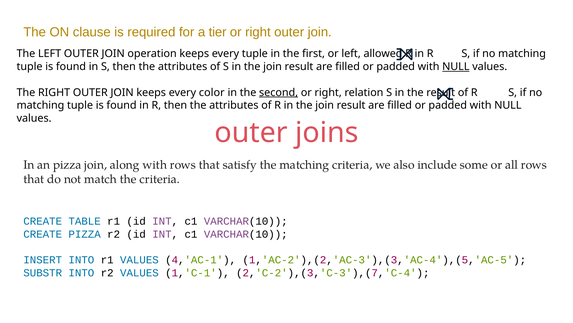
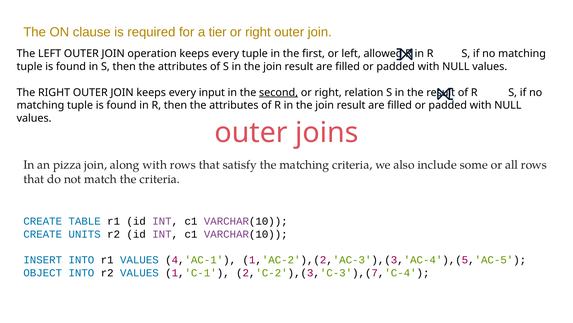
NULL underline: present -> none (456, 67)
color: color -> input (212, 92)
CREATE PIZZA: PIZZA -> UNITS (85, 234)
SUBSTR: SUBSTR -> OBJECT (43, 272)
